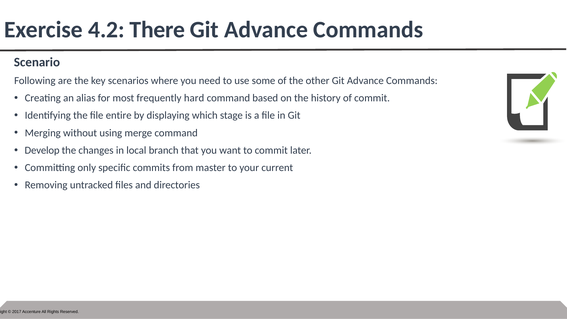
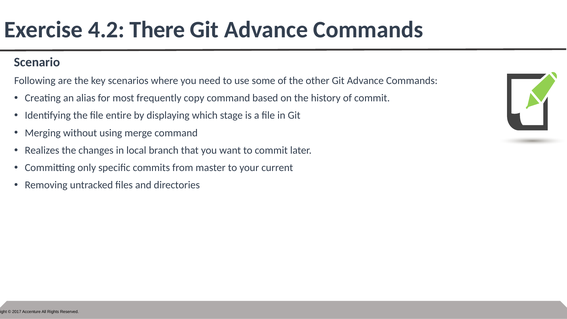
hard: hard -> copy (194, 98)
Develop: Develop -> Realizes (42, 150)
